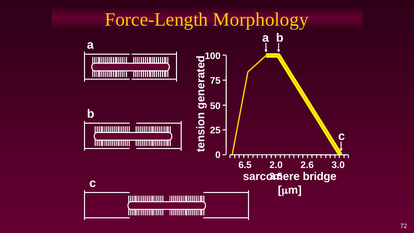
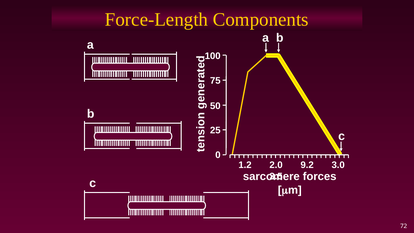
Morphology: Morphology -> Components (261, 19)
6.5: 6.5 -> 1.2 (245, 165)
2.6: 2.6 -> 9.2 (307, 165)
bridge: bridge -> forces (320, 176)
